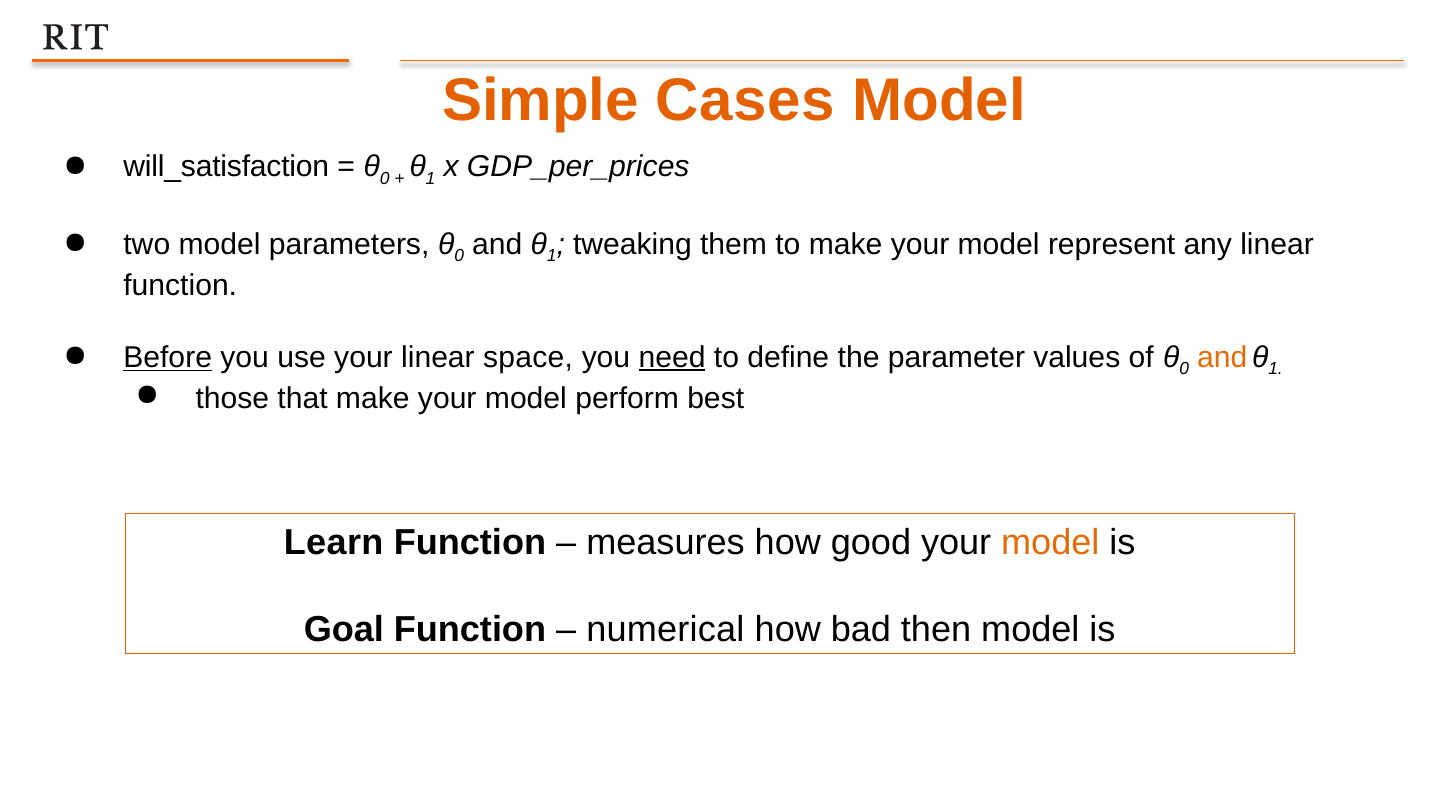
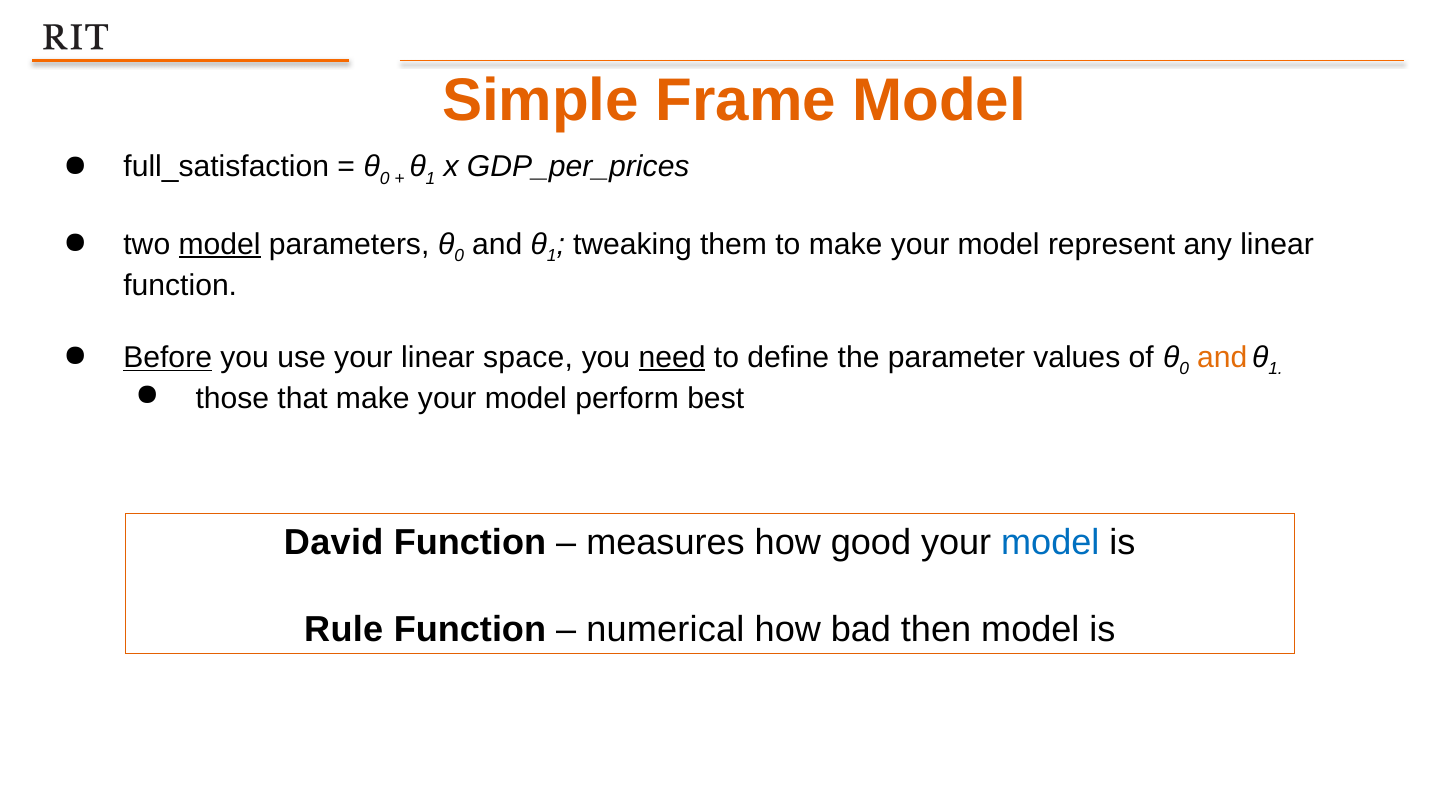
Cases: Cases -> Frame (746, 100)
will_satisfaction: will_satisfaction -> full_satisfaction (226, 167)
model underline: none -> present (220, 244)
Learn: Learn -> David (334, 543)
model colour: orange -> blue (1050, 543)
Goal: Goal -> Rule (344, 629)
